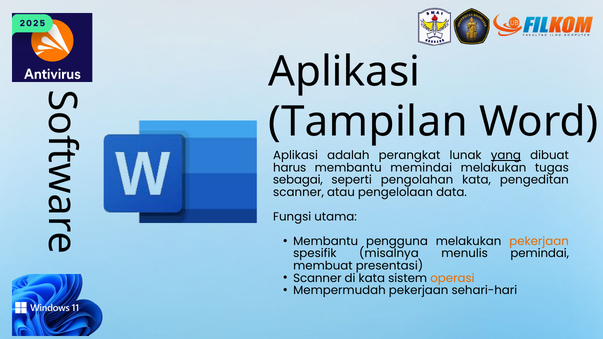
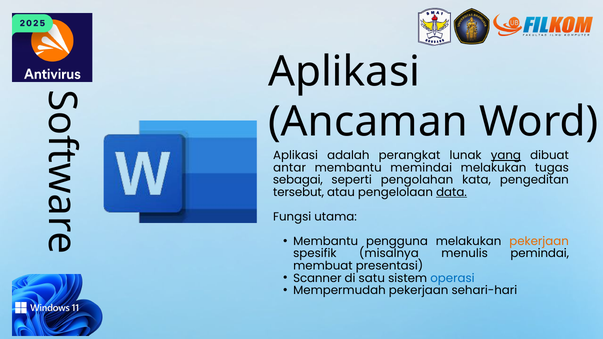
Tampilan: Tampilan -> Ancaman (368, 122)
harus: harus -> antar (290, 168)
scanner: scanner -> tersebut (299, 192)
data underline: none -> present (451, 192)
di kata: kata -> satu (372, 278)
operasi colour: orange -> blue (452, 278)
